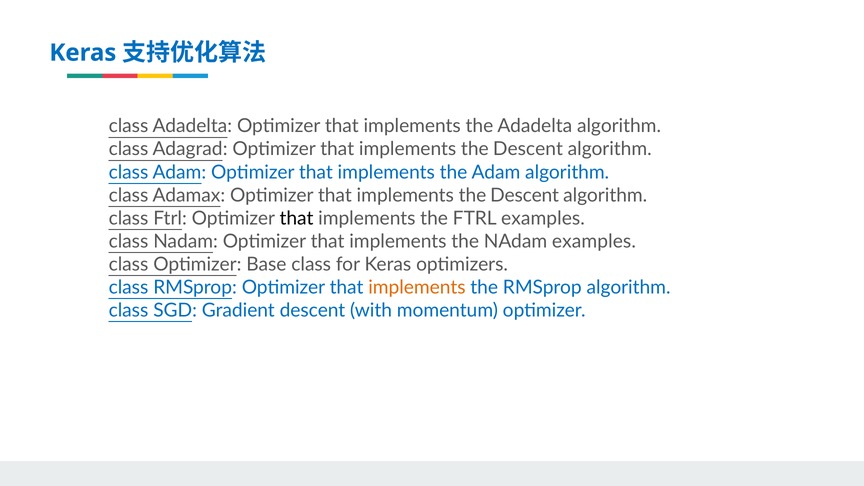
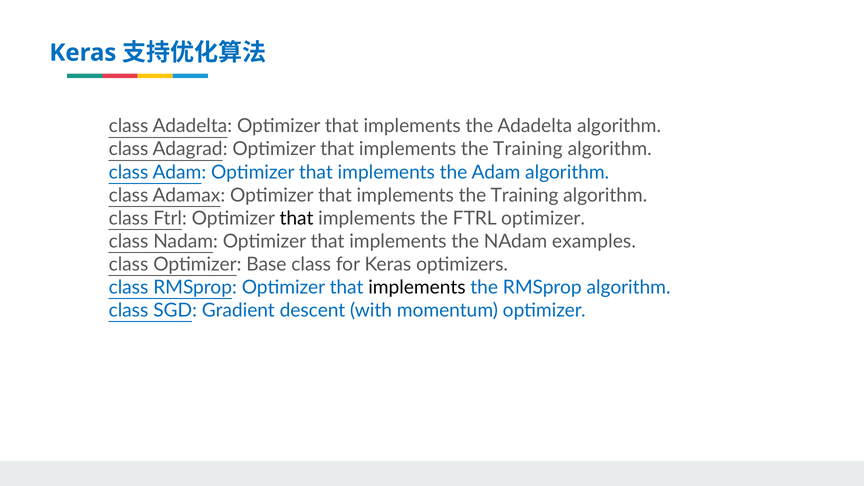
Descent: Descent -> Training (528, 149)
Descent: Descent -> Training (525, 195)
the FTRL examples: examples -> optimizer (543, 218)
implements colour: orange -> black (417, 287)
